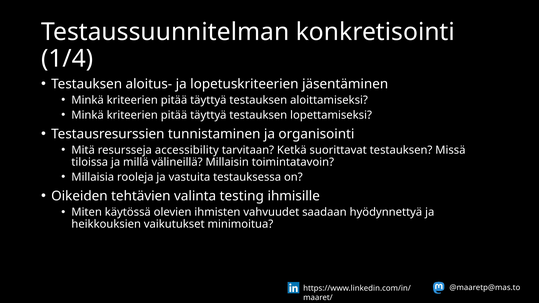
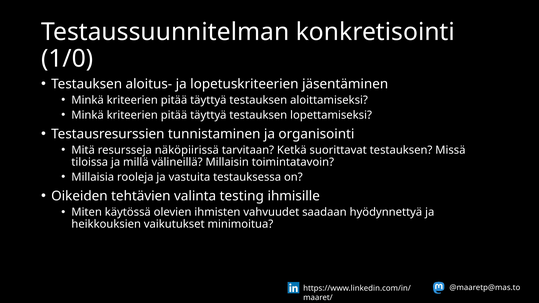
1/4: 1/4 -> 1/0 (67, 59)
accessibility: accessibility -> näköpiirissä (187, 150)
